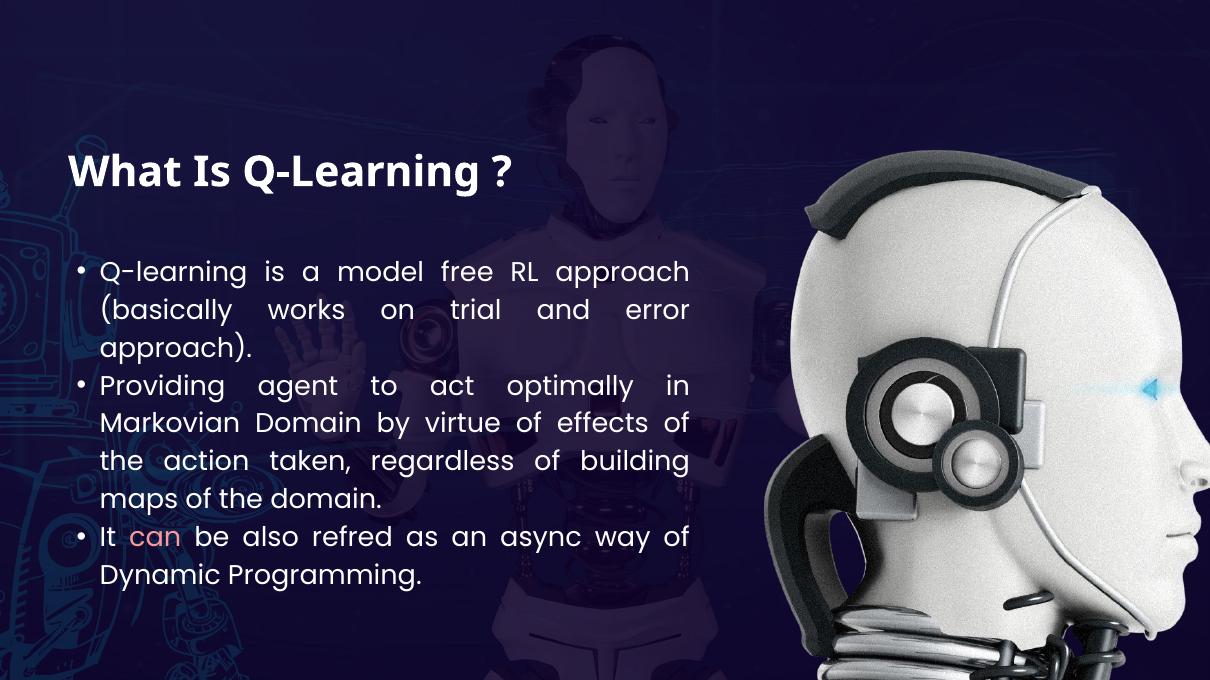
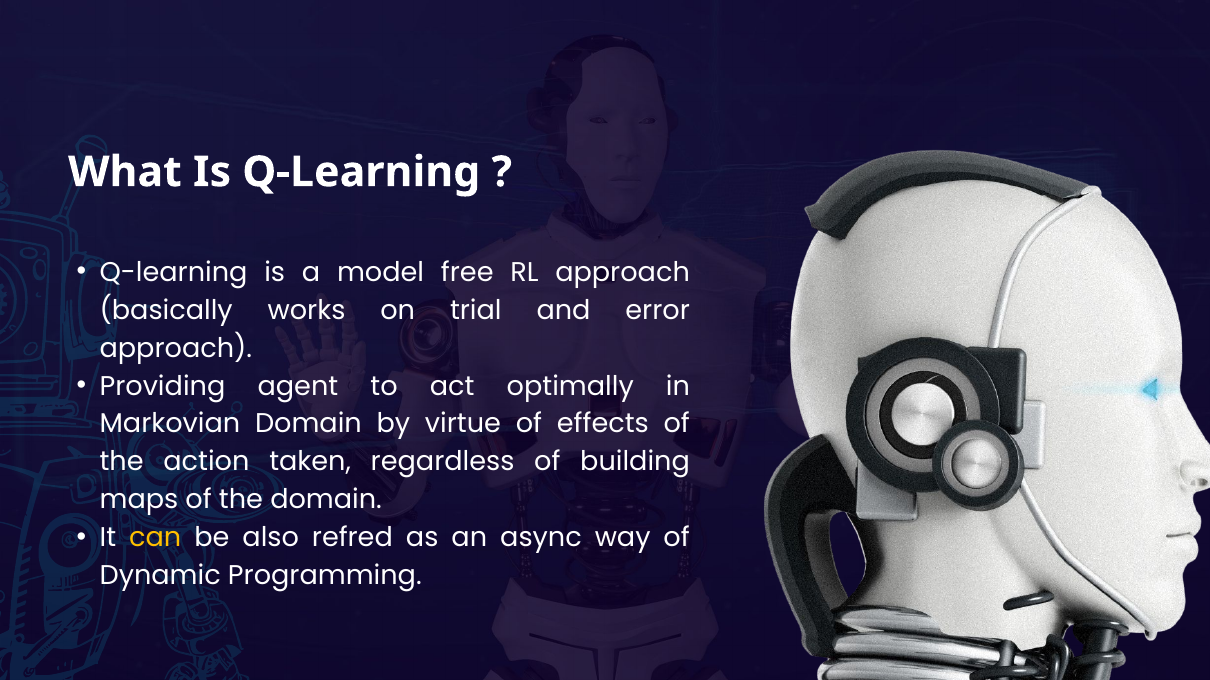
can colour: pink -> yellow (155, 538)
